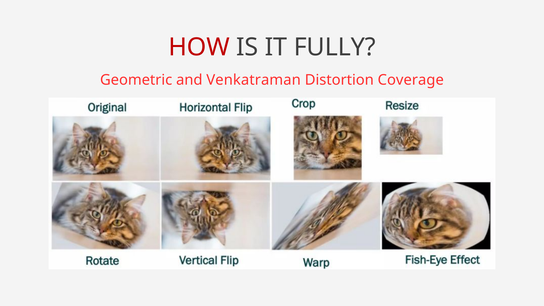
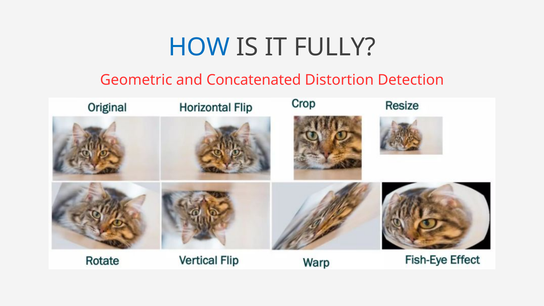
HOW colour: red -> blue (199, 47)
Venkatraman: Venkatraman -> Concatenated (254, 80)
Coverage: Coverage -> Detection (411, 80)
